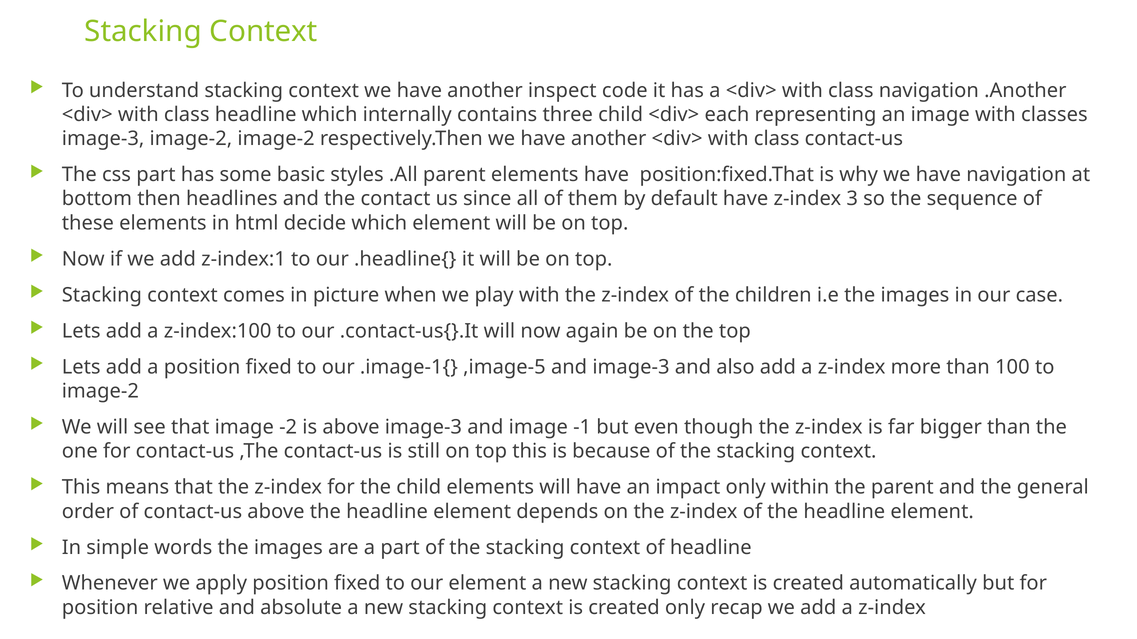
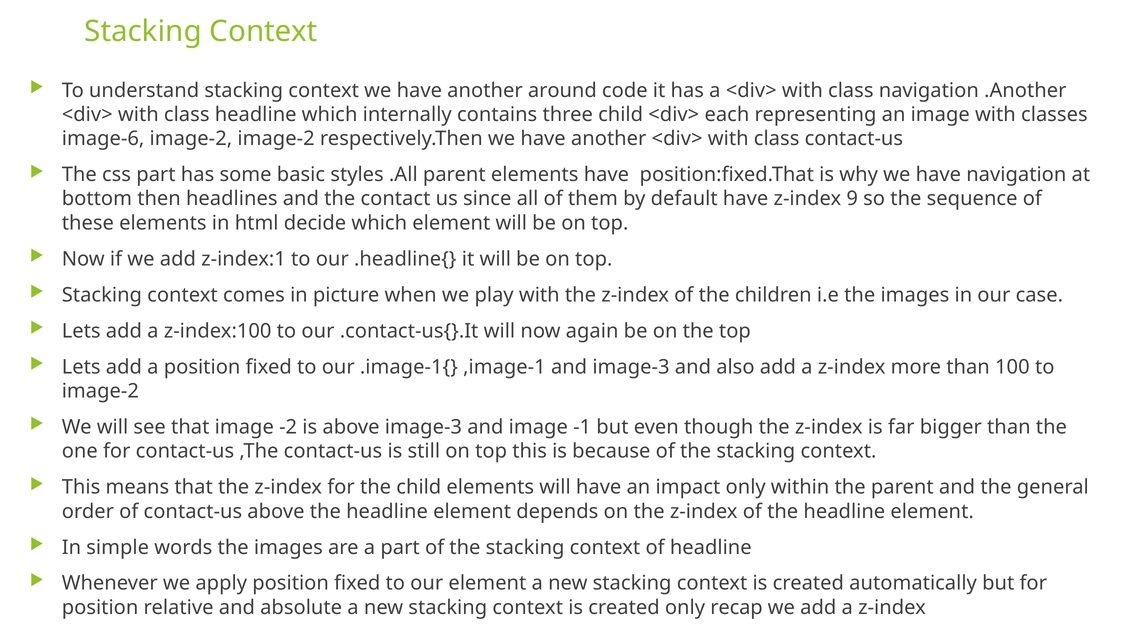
inspect: inspect -> around (562, 90)
image-3: image-3 -> image-6 (103, 139)
3: 3 -> 9 (852, 199)
,image-5: ,image-5 -> ,image-1 (504, 367)
